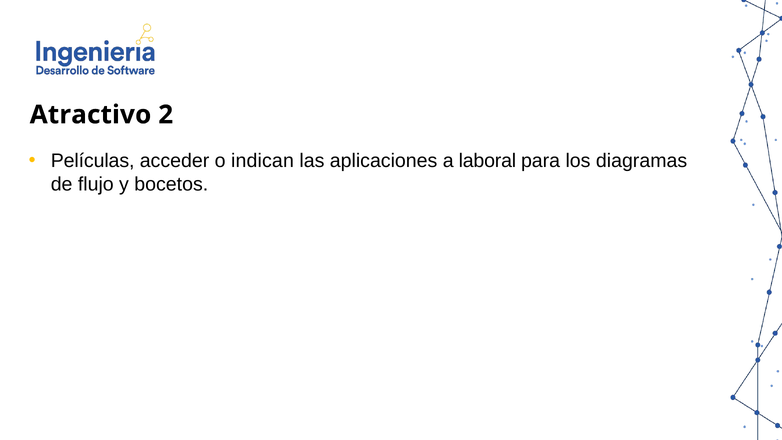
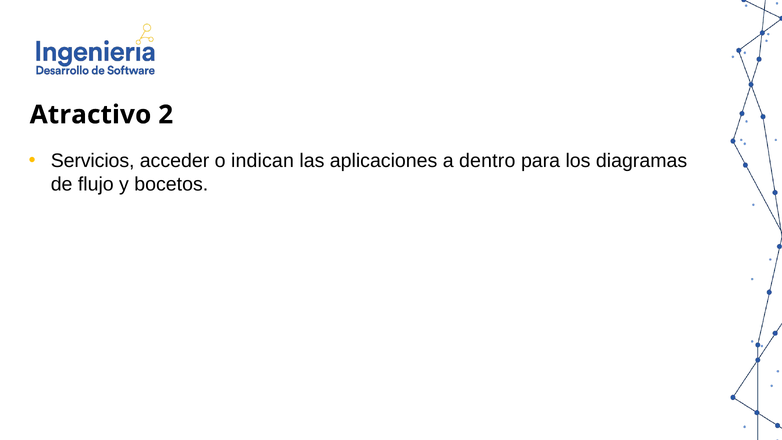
Películas: Películas -> Servicios (93, 161)
laboral: laboral -> dentro (487, 161)
